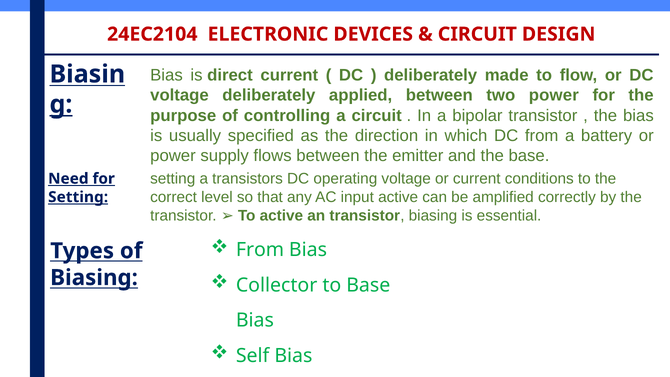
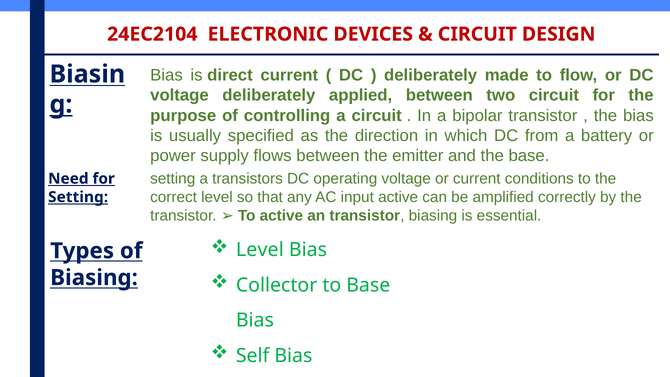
two power: power -> circuit (554, 95)
From: From -> Level (260, 250)
